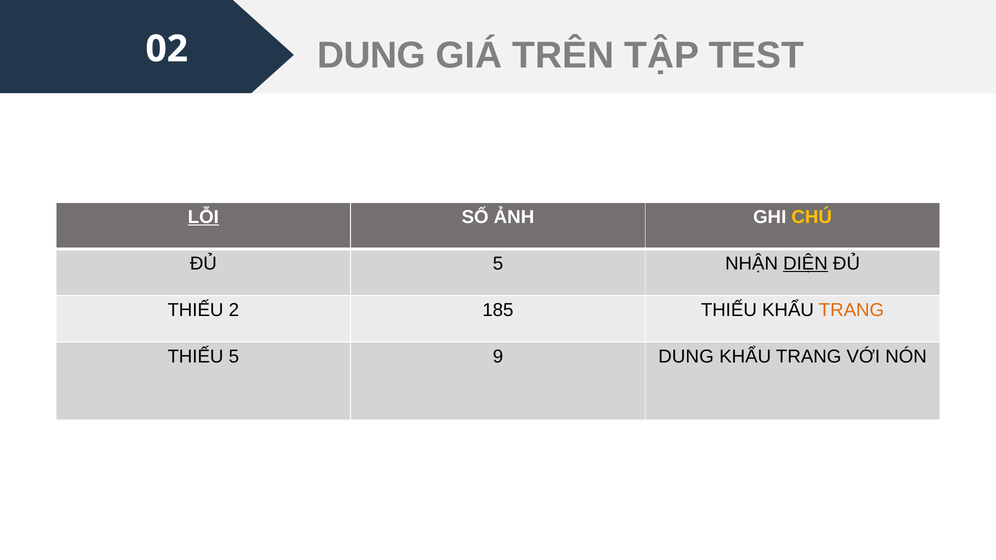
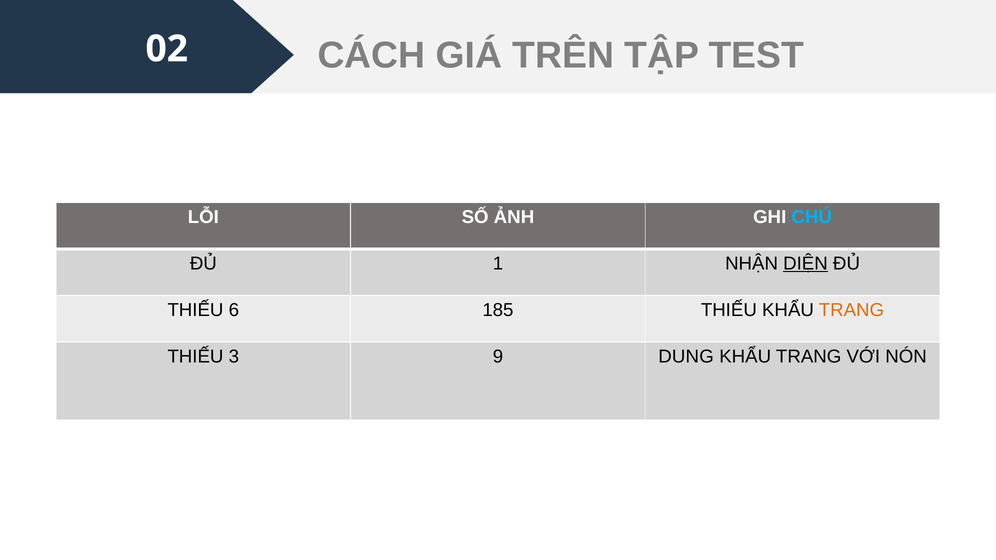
02 DUNG: DUNG -> CÁCH (371, 55)
LỖI underline: present -> none (203, 217)
CHÚ colour: yellow -> light blue (812, 217)
ĐỦ 5: 5 -> 1 (498, 264)
2: 2 -> 6 (234, 310)
THIẾU 5: 5 -> 3 (234, 357)
